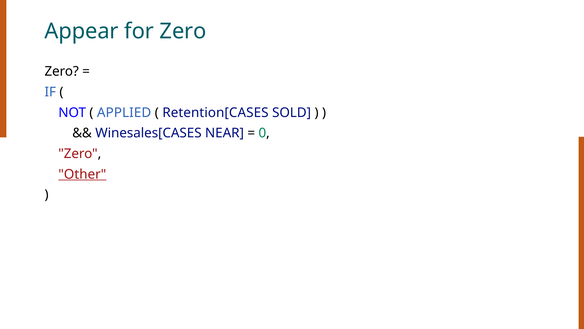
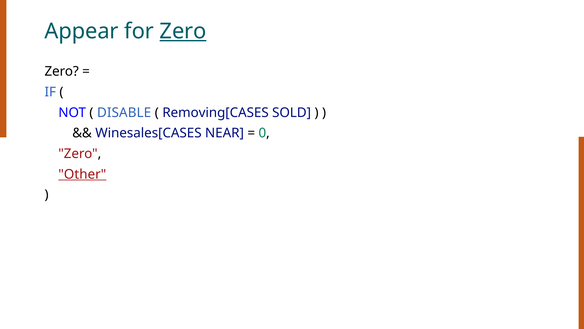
Zero underline: none -> present (183, 31)
APPLIED: APPLIED -> DISABLE (124, 112)
Retention[CASES: Retention[CASES -> Removing[CASES (216, 112)
